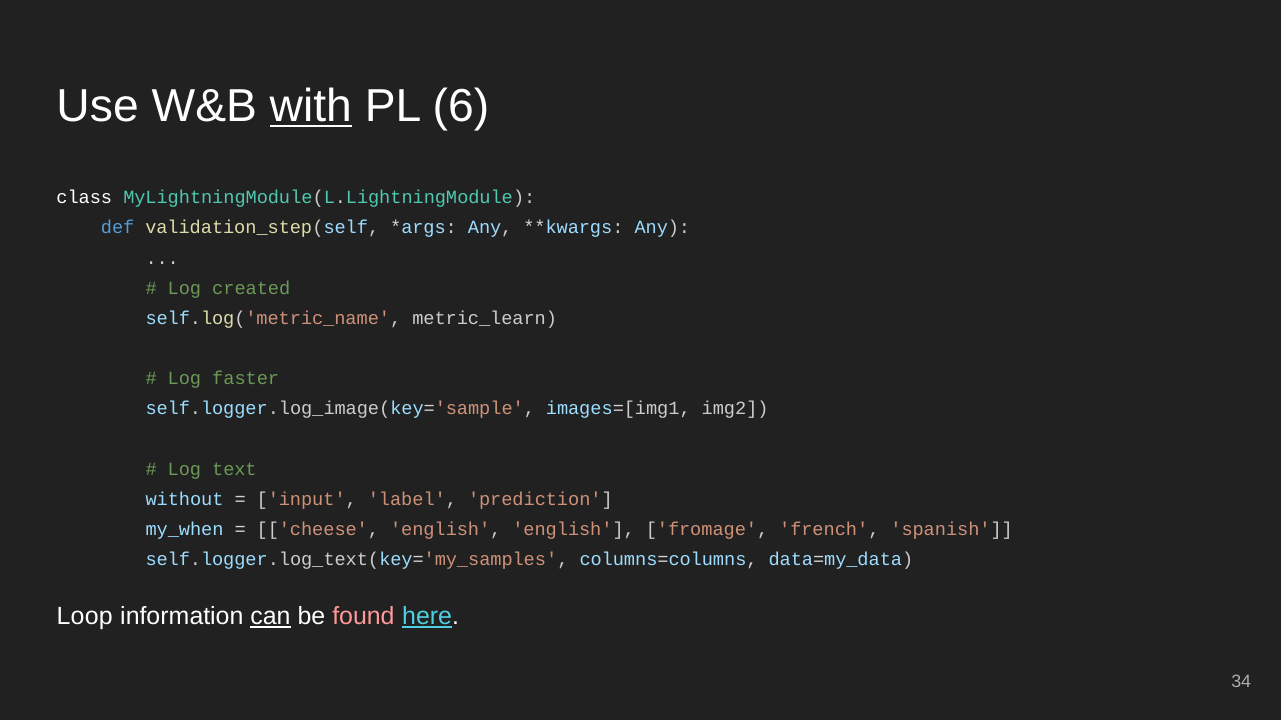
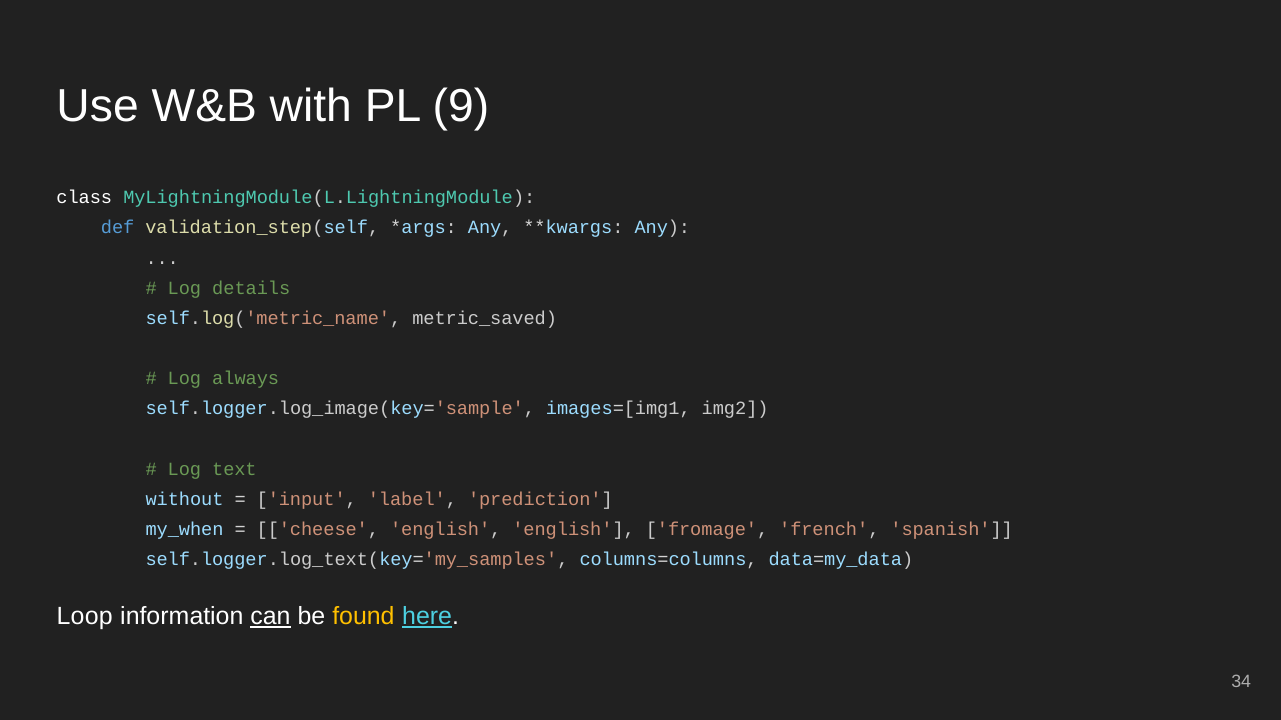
with underline: present -> none (311, 106)
6: 6 -> 9 (461, 106)
created: created -> details (251, 288)
metric_learn: metric_learn -> metric_saved (485, 318)
faster: faster -> always (246, 379)
found colour: pink -> yellow (363, 617)
